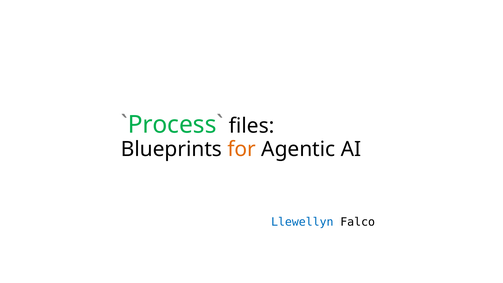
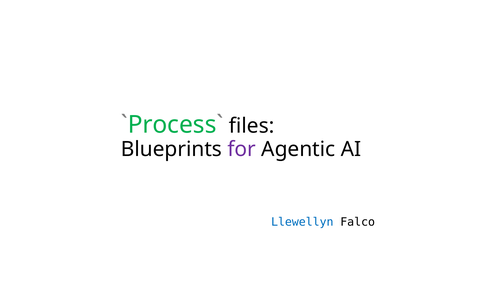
for colour: orange -> purple (242, 149)
